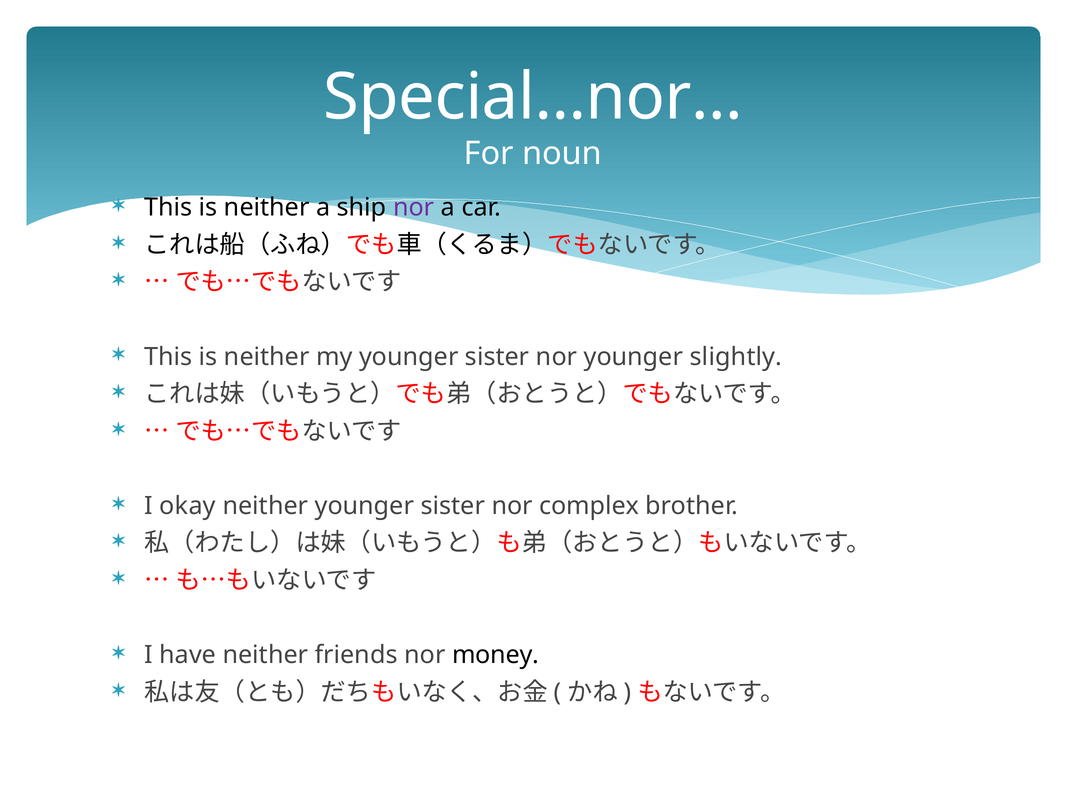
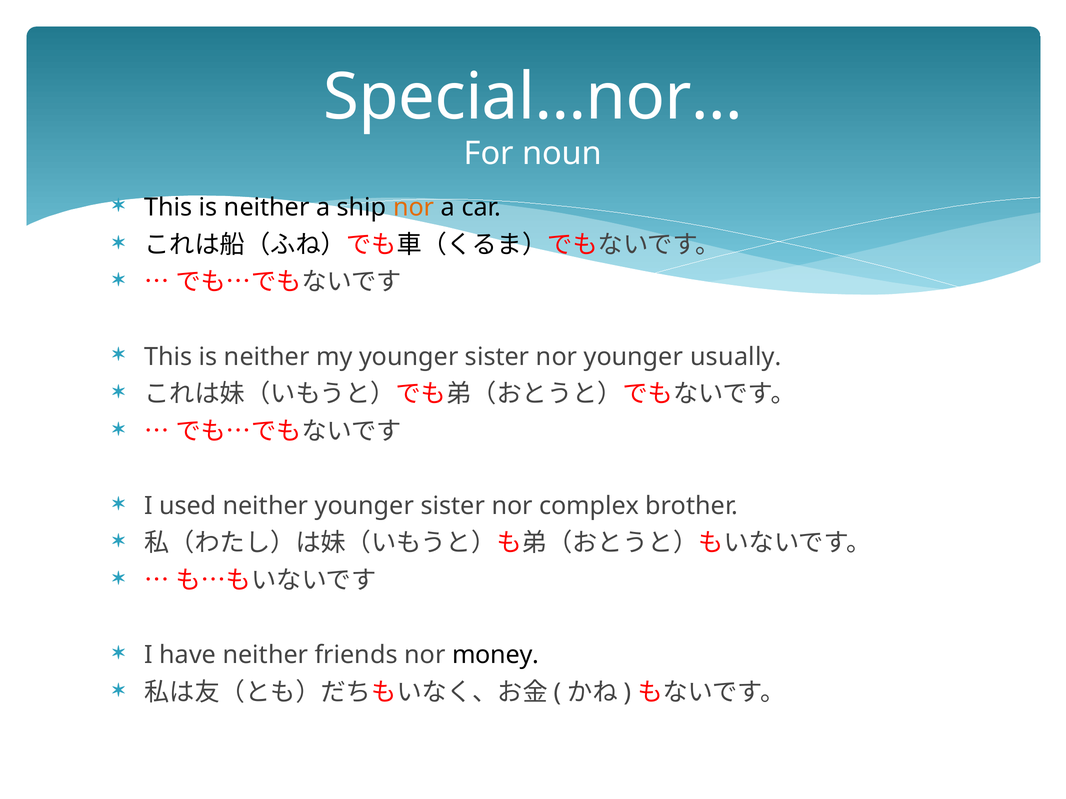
nor colour: purple -> orange (414, 208)
slightly: slightly -> usually (736, 357)
okay: okay -> used (188, 506)
